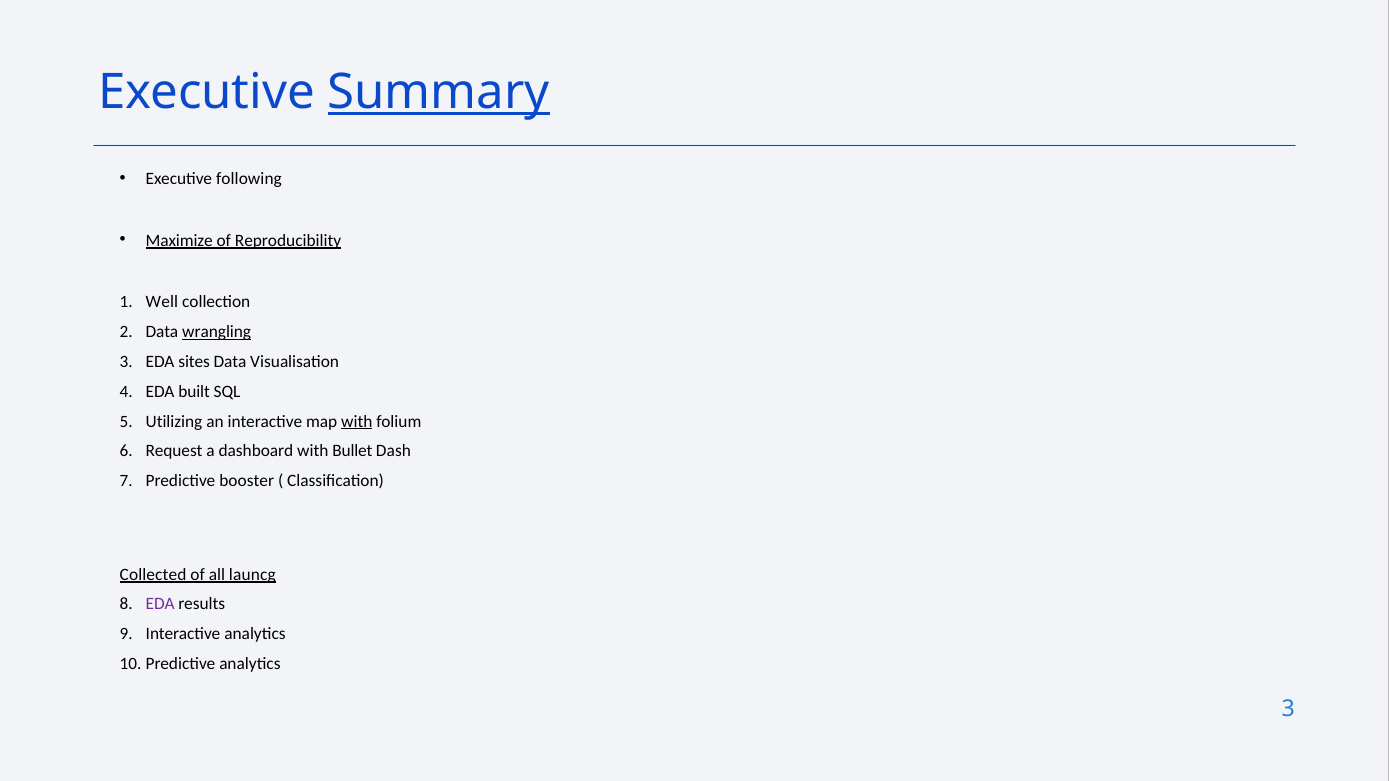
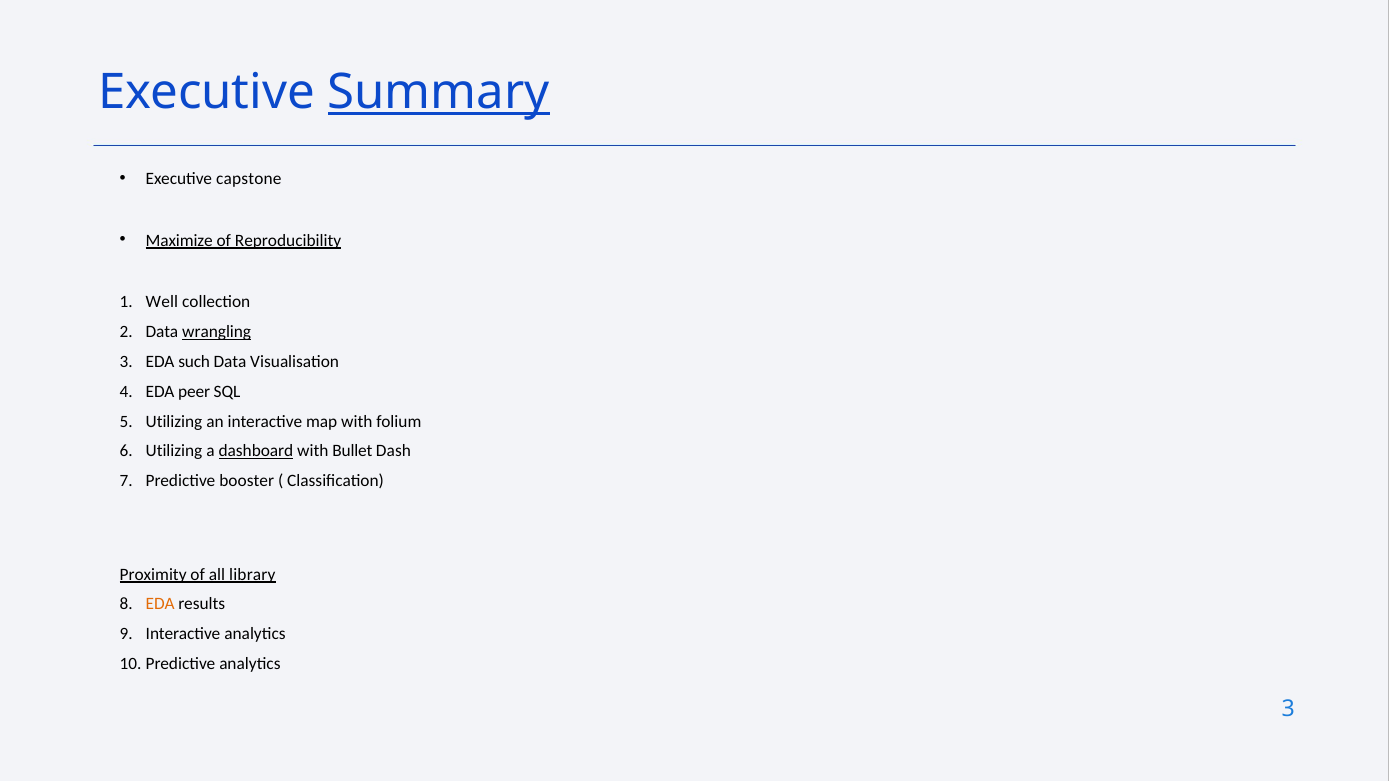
following: following -> capstone (249, 179)
sites: sites -> such (194, 362)
built: built -> peer (194, 392)
with underline: present -> none (357, 422)
Request: Request -> Utilizing (174, 451)
dashboard underline: none -> present (256, 451)
Collected: Collected -> Proximity (153, 575)
launcg: launcg -> library (252, 575)
EDA colour: purple -> orange (160, 604)
